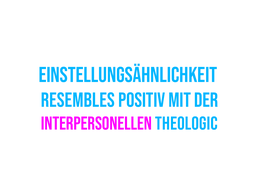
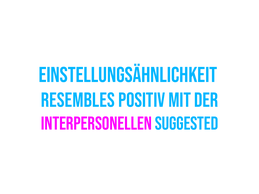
Theologic: Theologic -> Suggested (187, 124)
